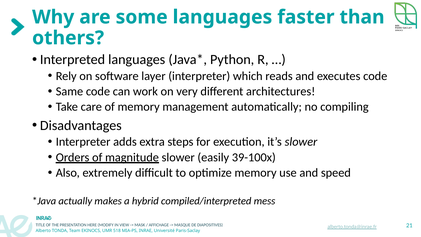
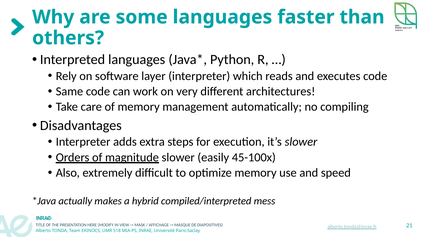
39-100x: 39-100x -> 45-100x (254, 157)
